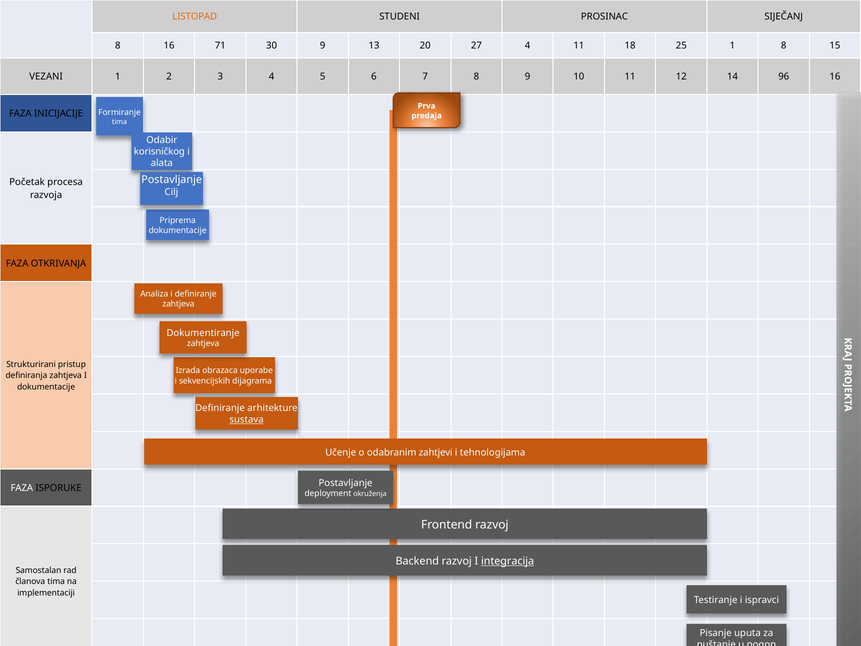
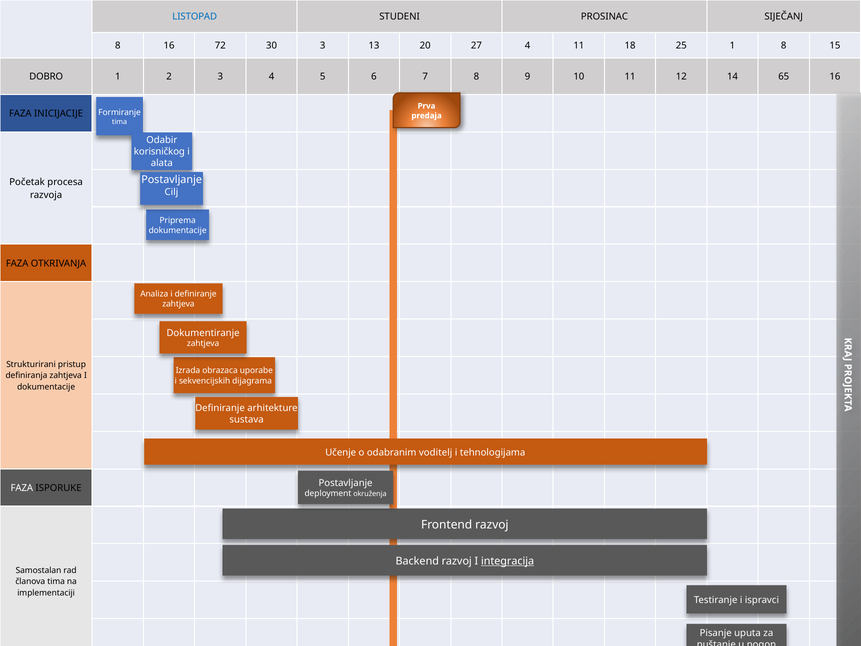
LISTOPAD colour: orange -> blue (195, 17)
71: 71 -> 72 (220, 46)
30 9: 9 -> 3 (323, 46)
VEZANI: VEZANI -> DOBRO (46, 77)
96: 96 -> 65 (784, 77)
sustava underline: present -> none (247, 420)
zahtjevi: zahtjevi -> voditelj (436, 452)
